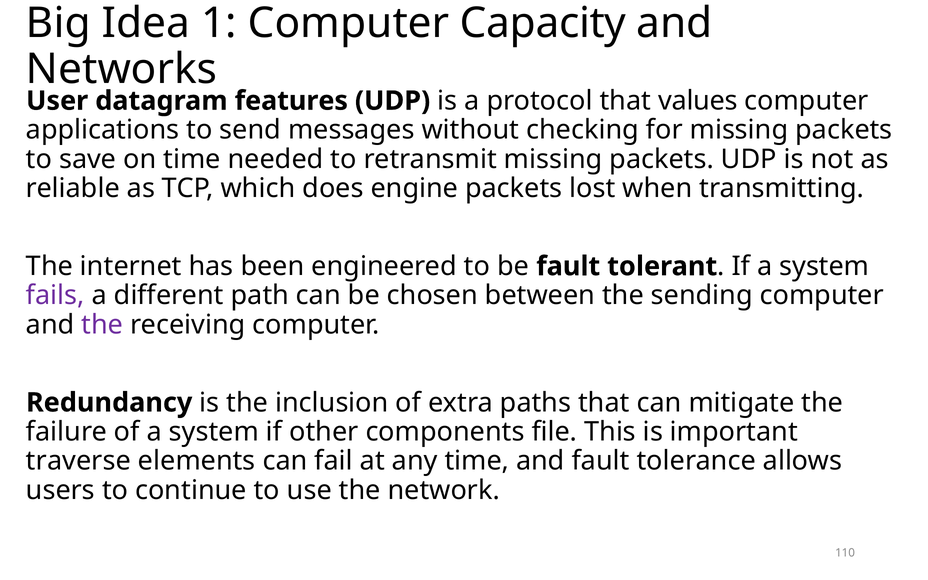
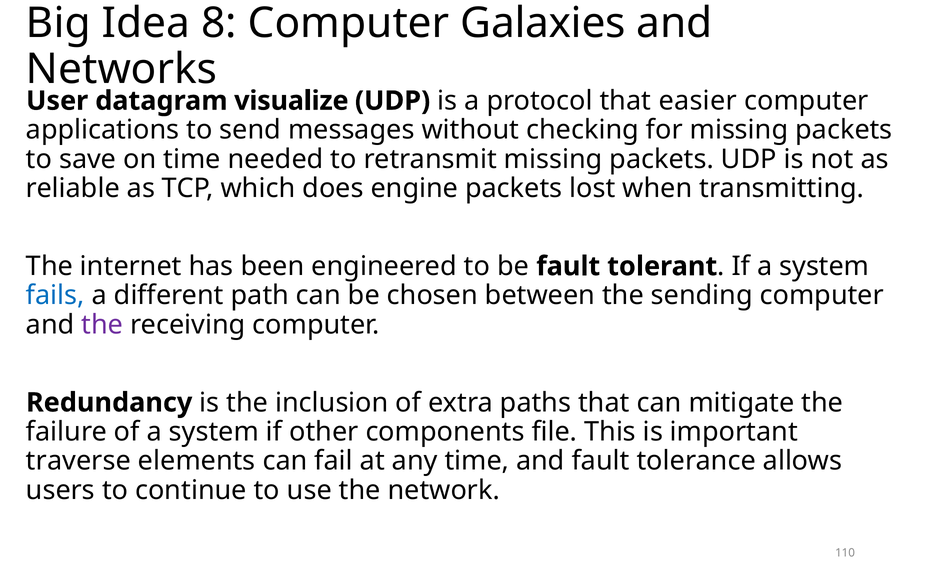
1: 1 -> 8 (219, 23)
Capacity: Capacity -> Galaxies (543, 23)
features: features -> visualize (291, 101)
values: values -> easier (698, 101)
fails colour: purple -> blue (55, 296)
